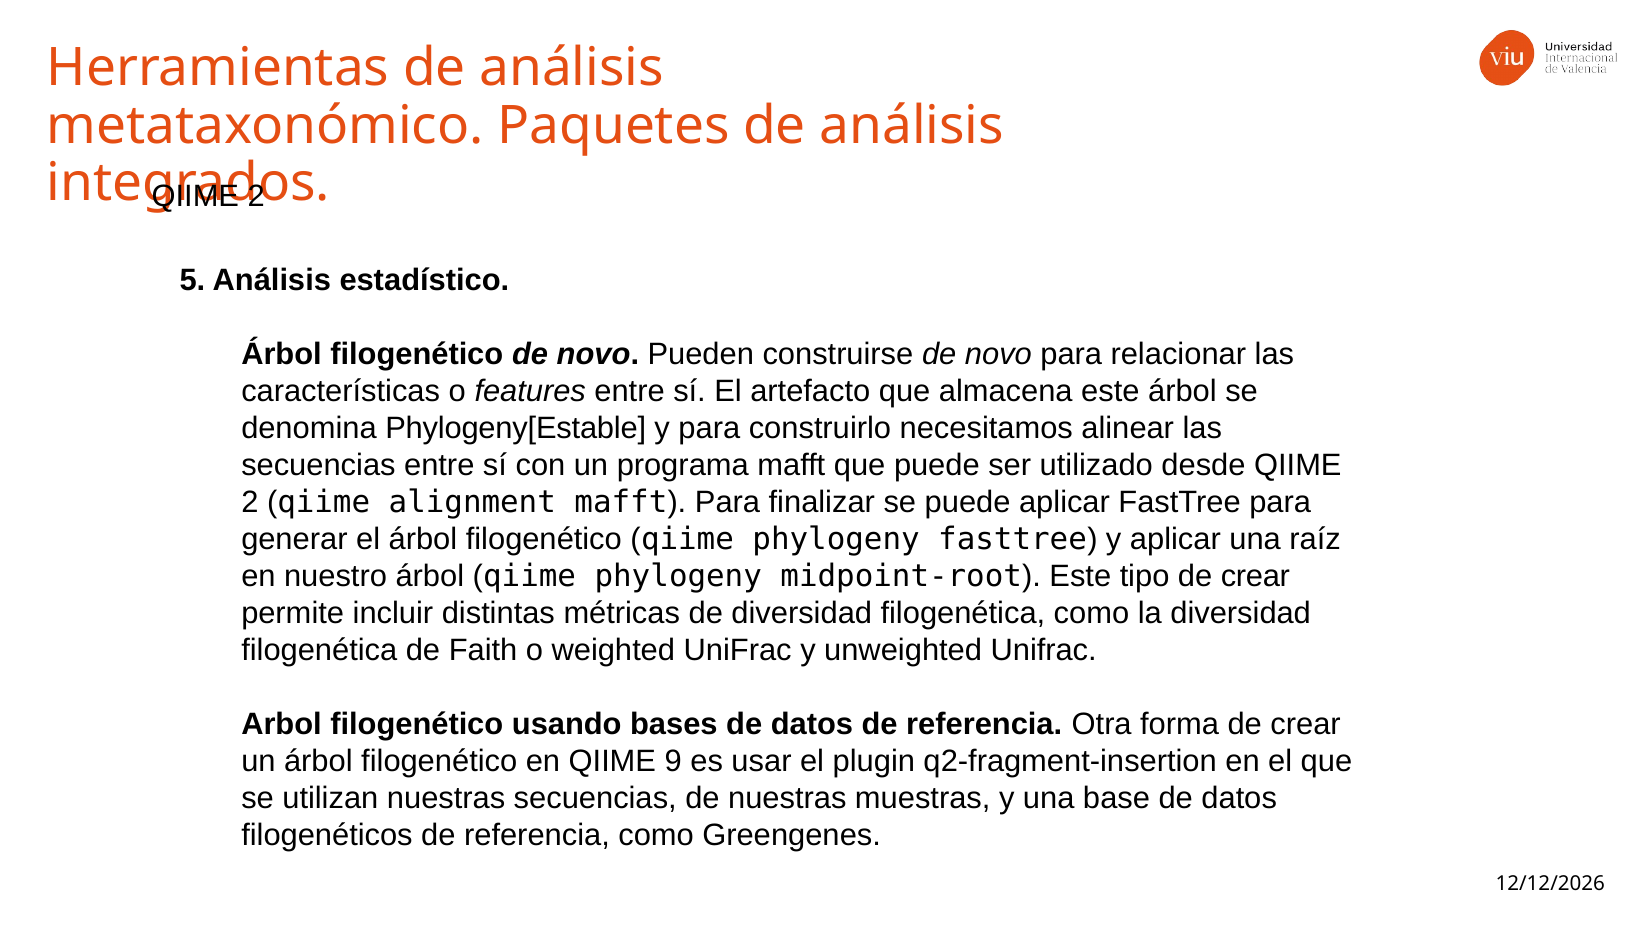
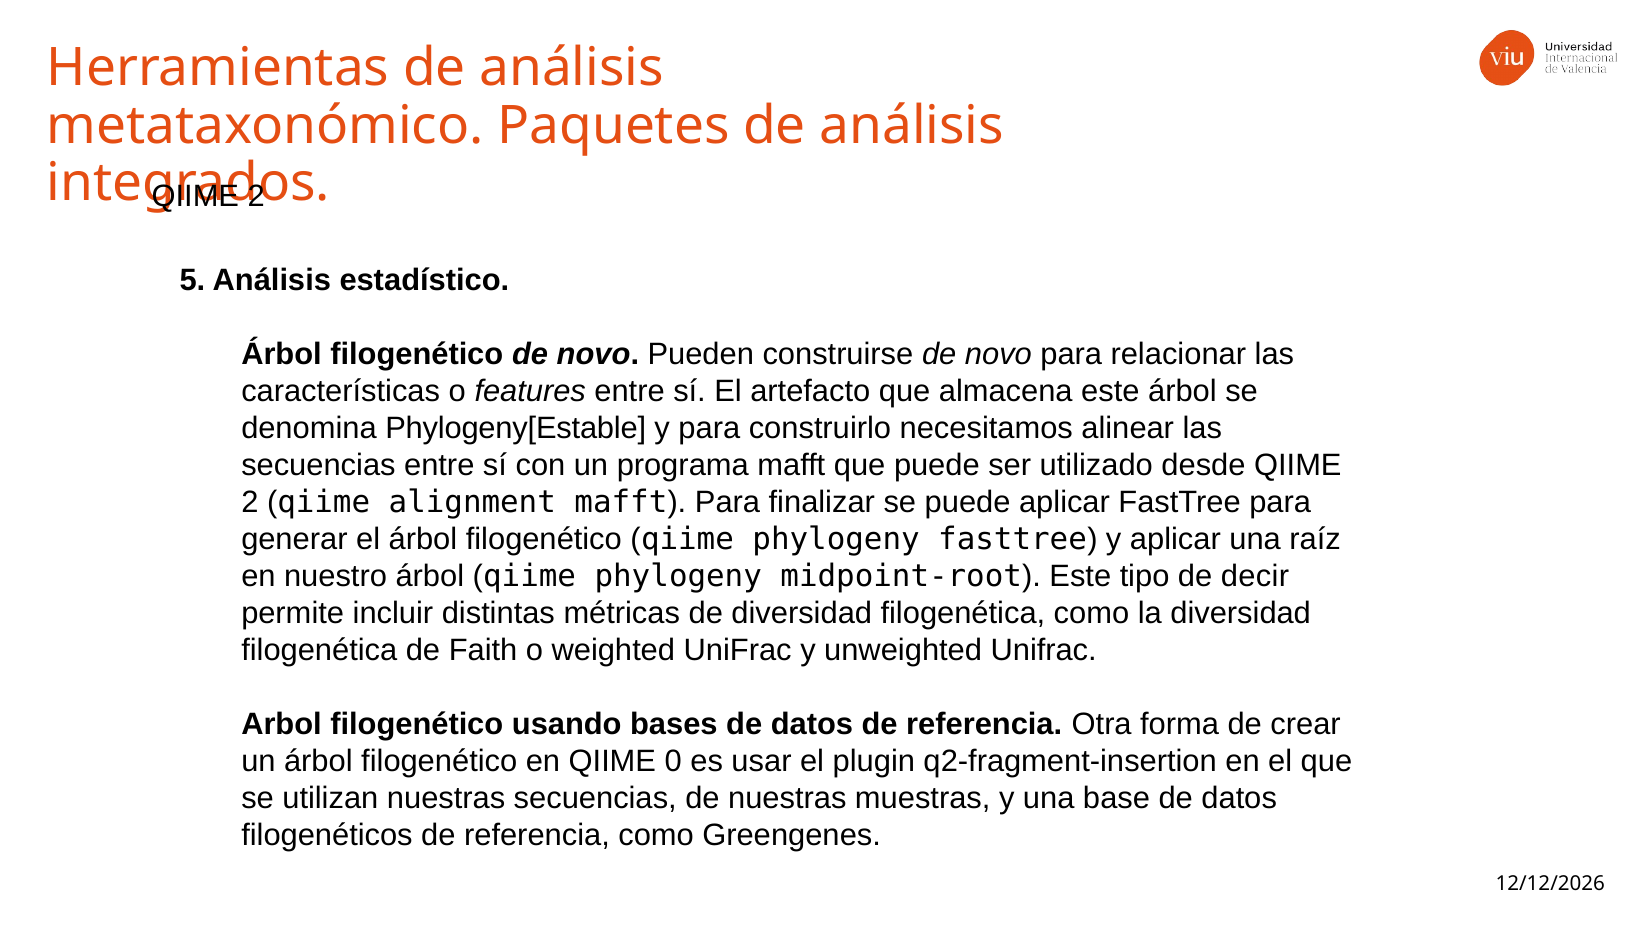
tipo de crear: crear -> decir (1255, 576)
9: 9 -> 0 (673, 762)
